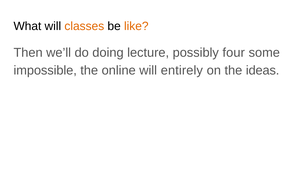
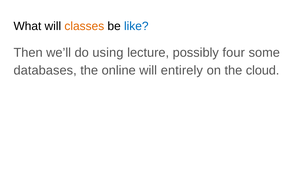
like colour: orange -> blue (136, 26)
doing: doing -> using (108, 53)
impossible: impossible -> databases (45, 70)
ideas: ideas -> cloud (263, 70)
